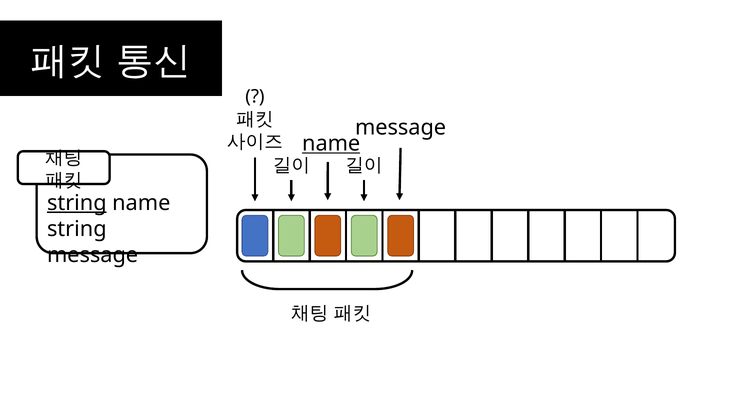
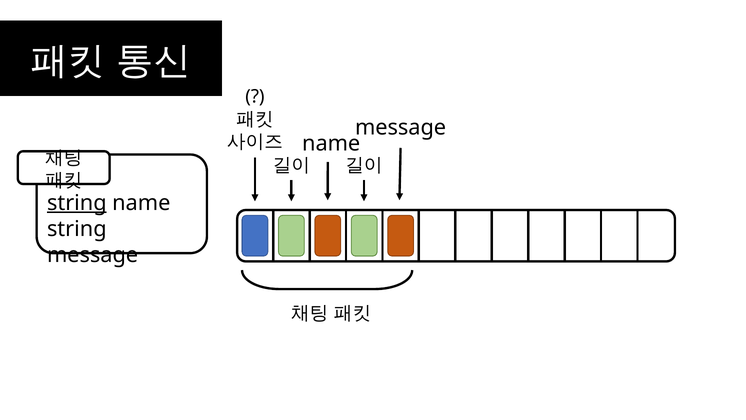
name underline: present -> none (331, 143)
